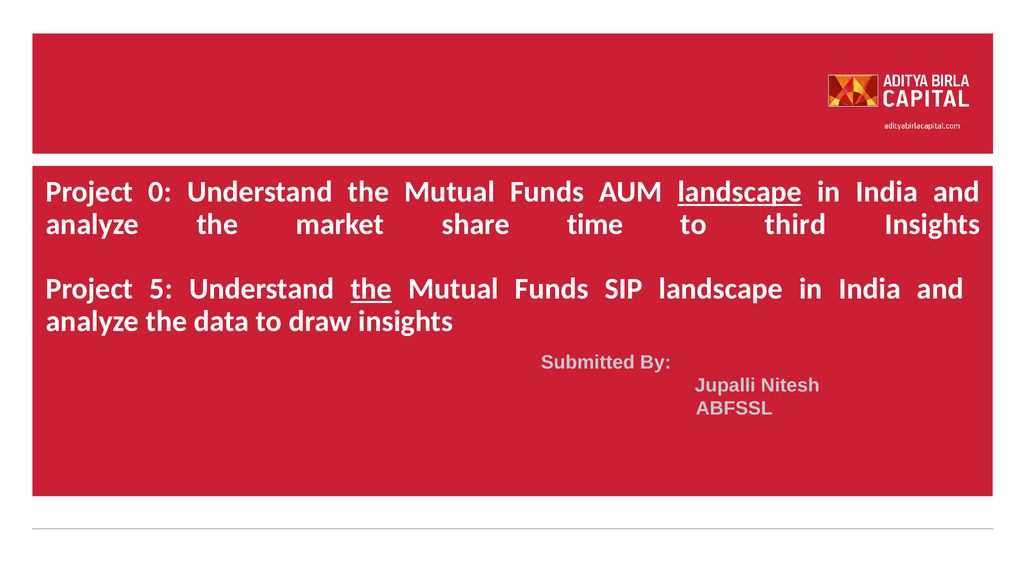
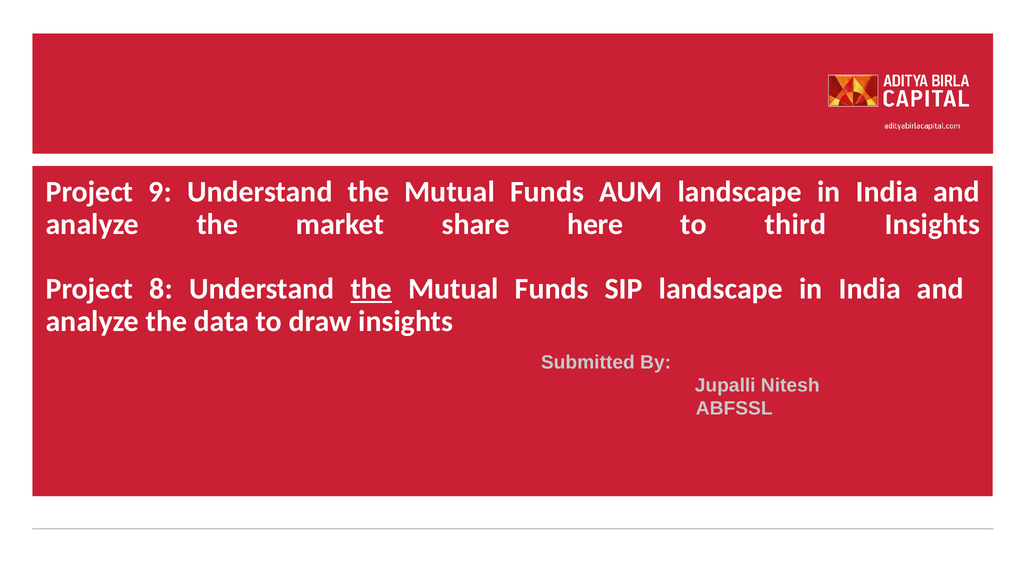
0: 0 -> 9 (160, 192)
landscape underline: present -> none (740, 192)
time: time -> here (595, 224)
5: 5 -> 8 (161, 289)
